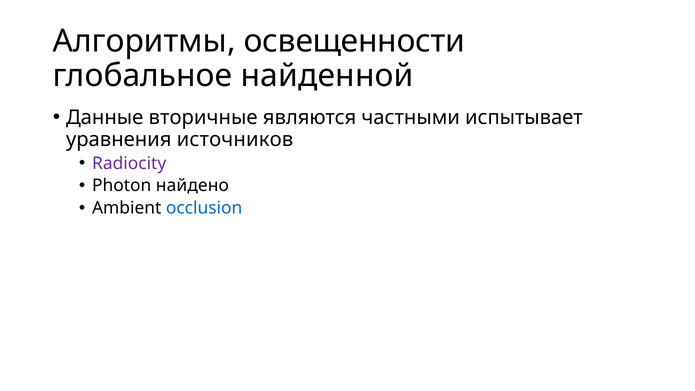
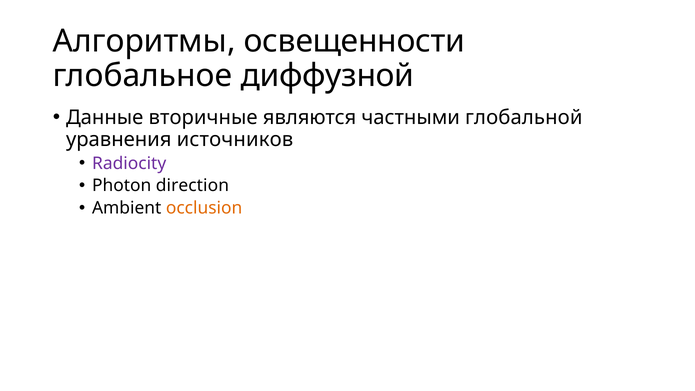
найденной: найденной -> диффузной (327, 76)
испытывает: испытывает -> глобальной (524, 118)
найдено: найдено -> direction (192, 186)
occlusion colour: blue -> orange (204, 208)
